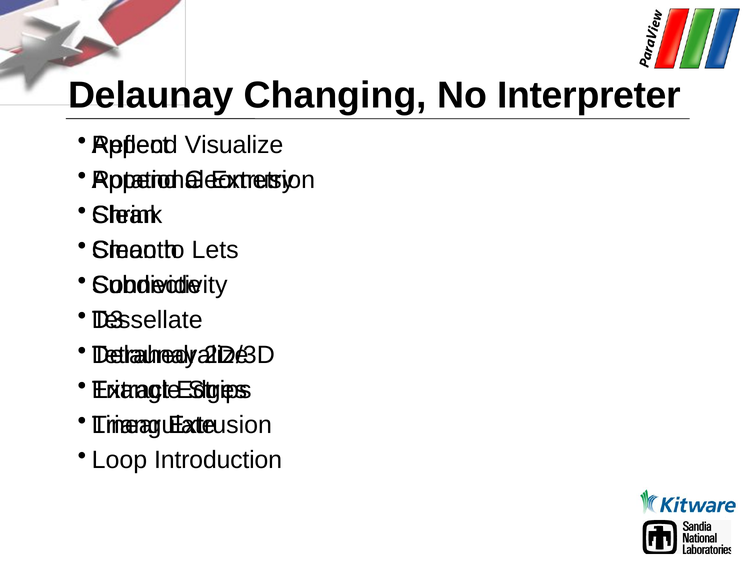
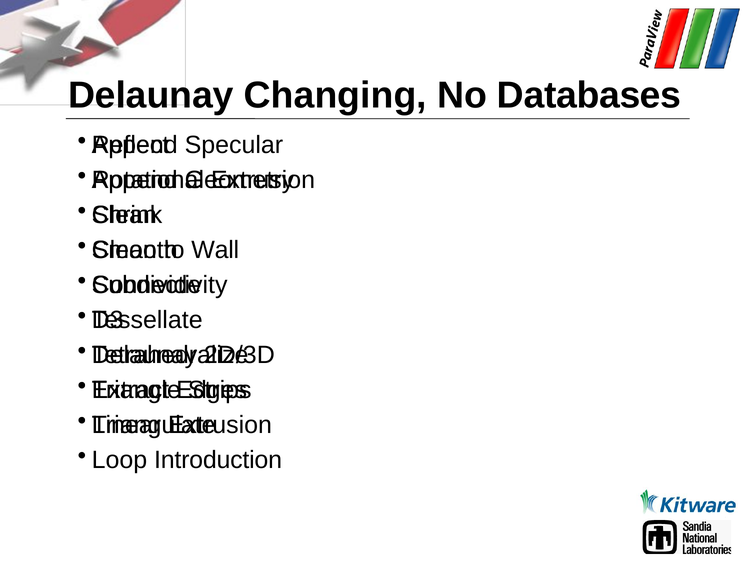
Interpreter: Interpreter -> Databases (589, 95)
Visualize: Visualize -> Specular (234, 145)
Lets: Lets -> Wall (215, 250)
